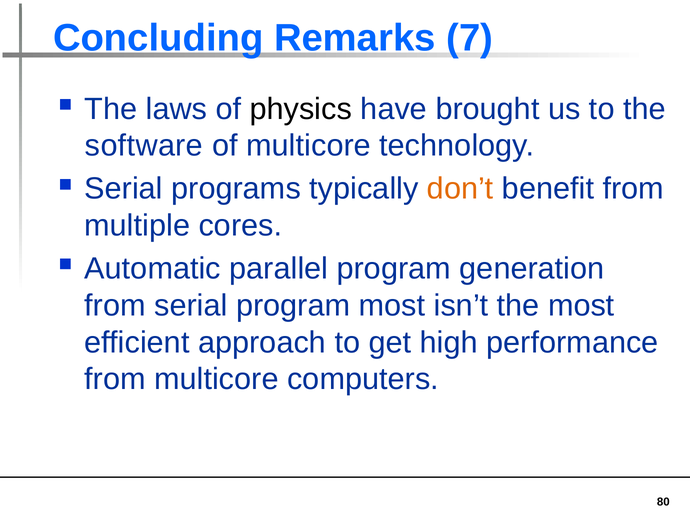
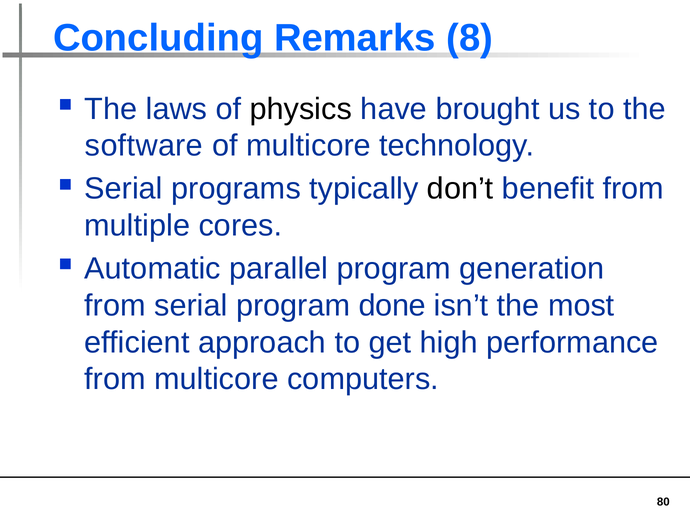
7: 7 -> 8 (470, 38)
don’t colour: orange -> black (460, 189)
program most: most -> done (392, 305)
